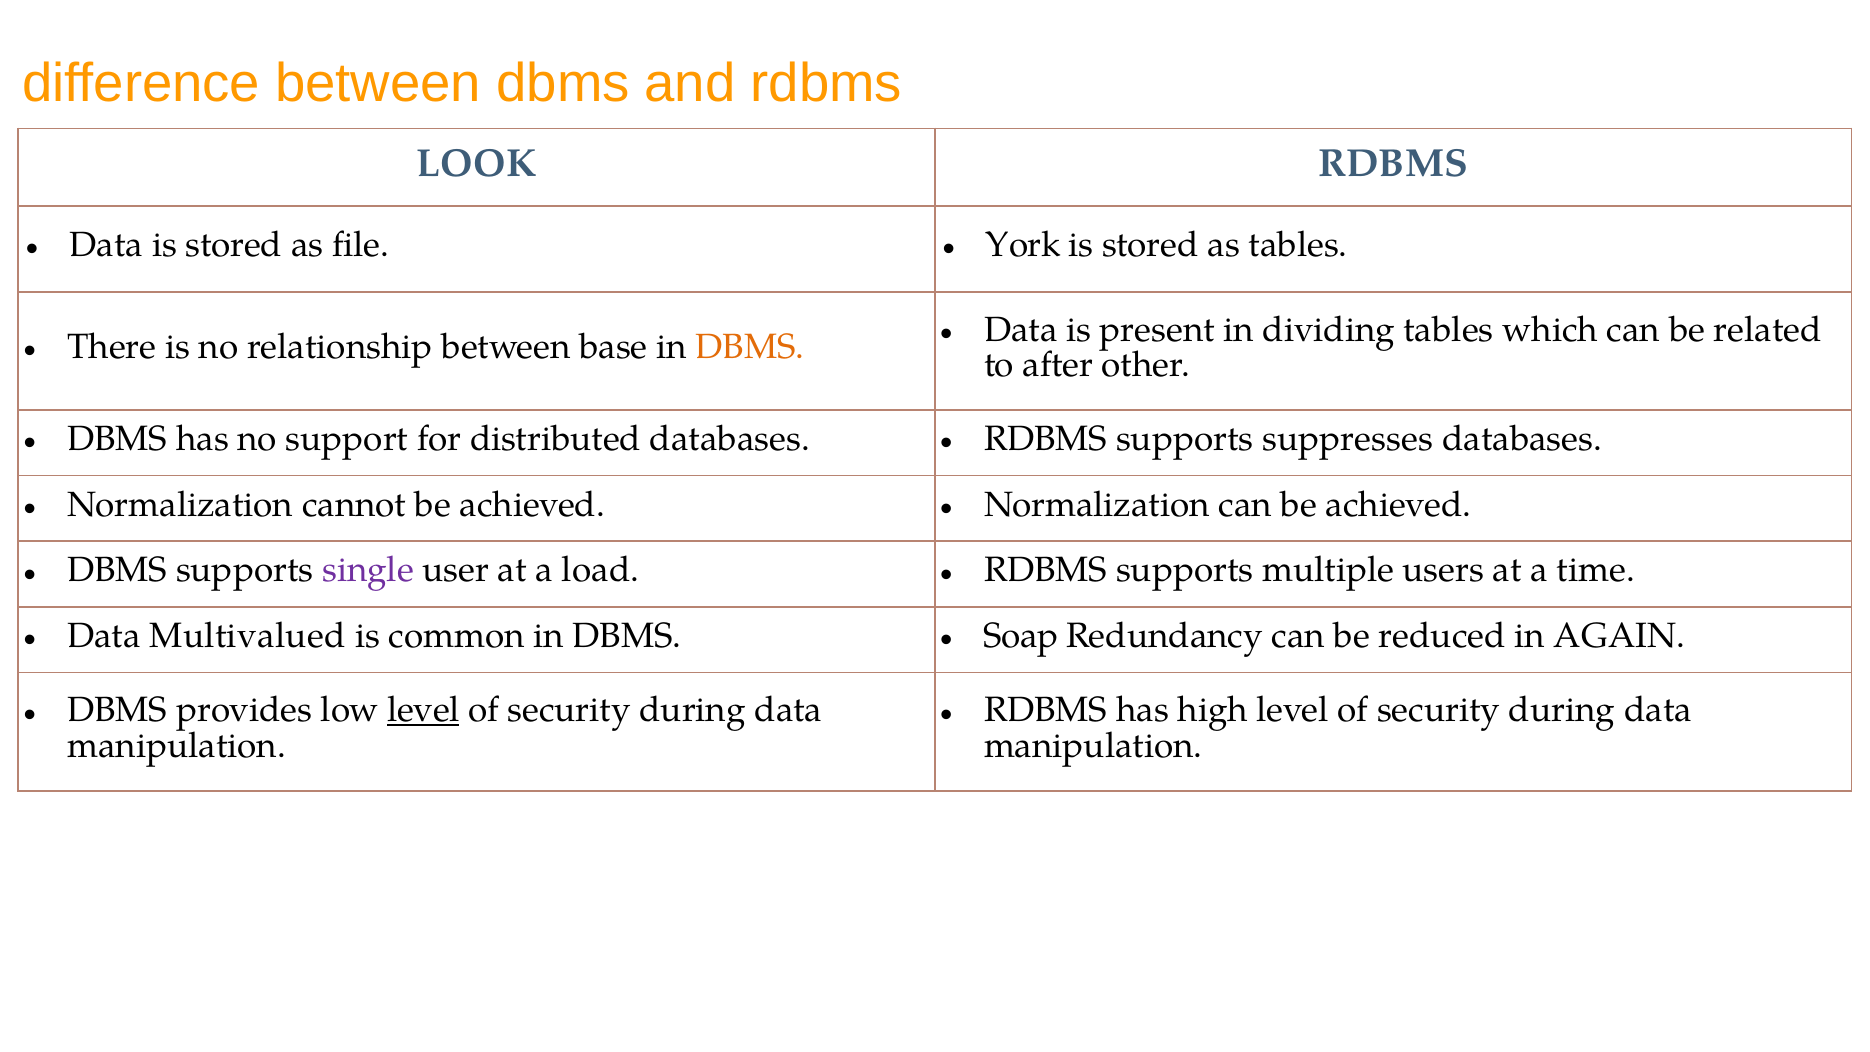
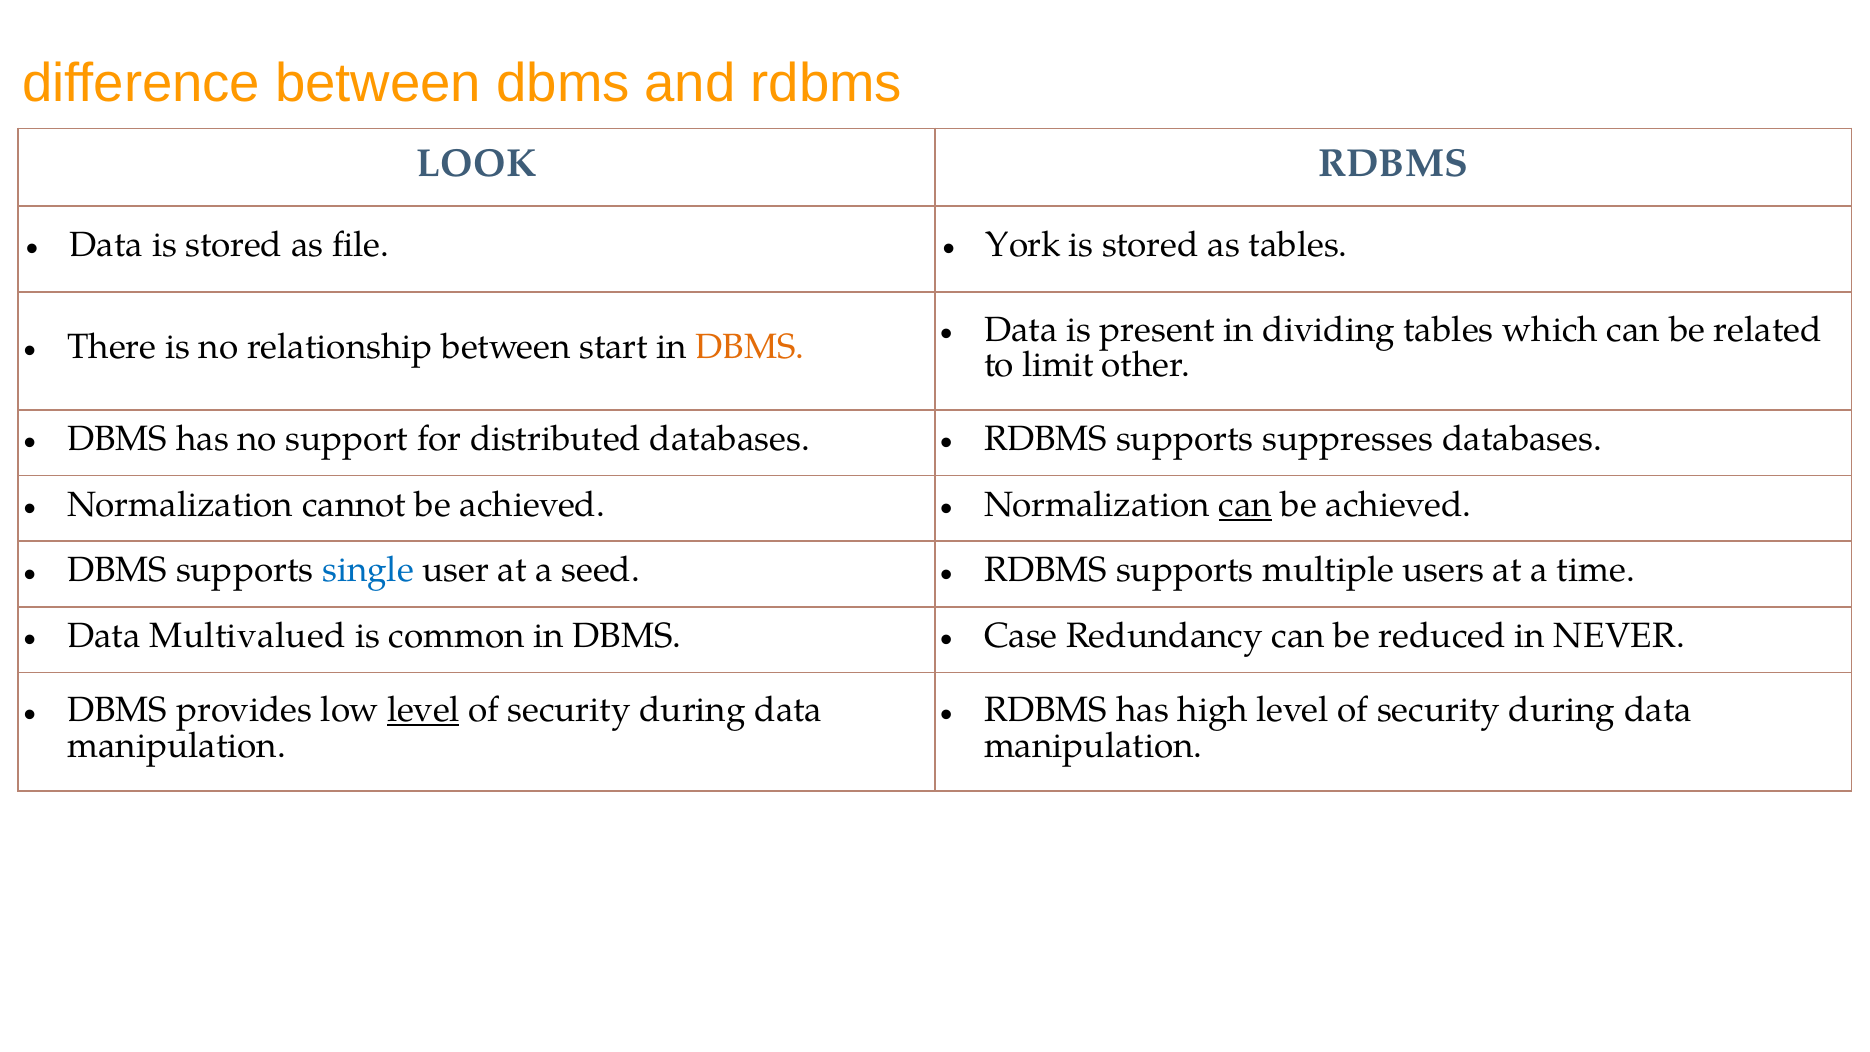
base: base -> start (614, 347)
after: after -> limit (1058, 365)
can underline: none -> present (1246, 505)
single colour: purple -> blue (368, 570)
load: load -> seed (601, 570)
Soap: Soap -> Case (1021, 636)
AGAIN: AGAIN -> NEVER (1620, 636)
